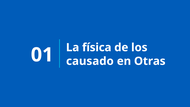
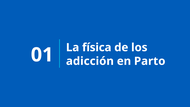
causado: causado -> adicción (90, 61)
Otras: Otras -> Parto (150, 61)
